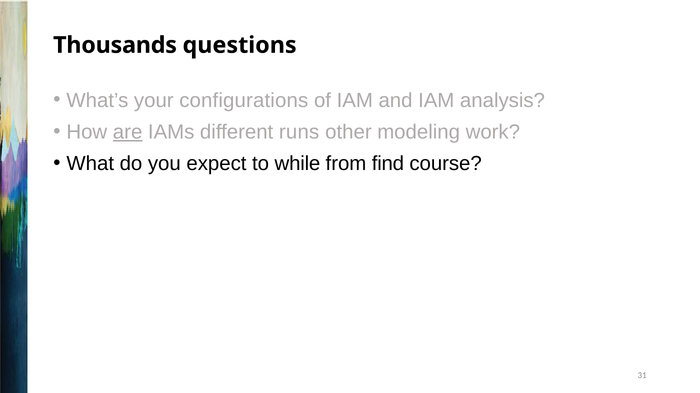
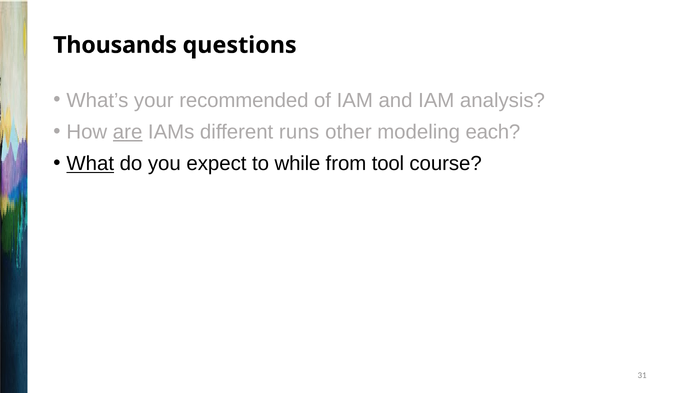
configurations: configurations -> recommended (244, 101)
work: work -> each (493, 132)
What underline: none -> present (90, 164)
find: find -> tool (388, 164)
